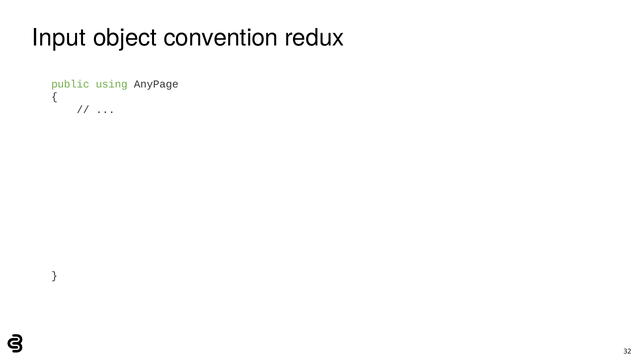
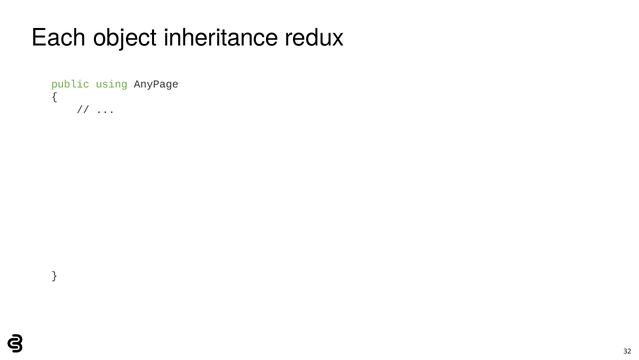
Input: Input -> Each (59, 38)
convention: convention -> inheritance (221, 38)
